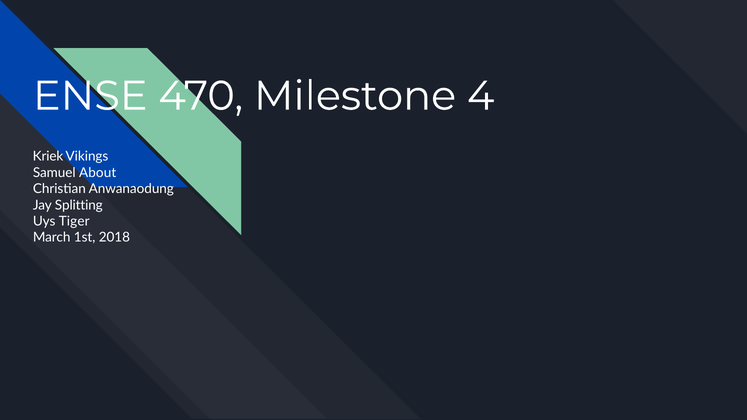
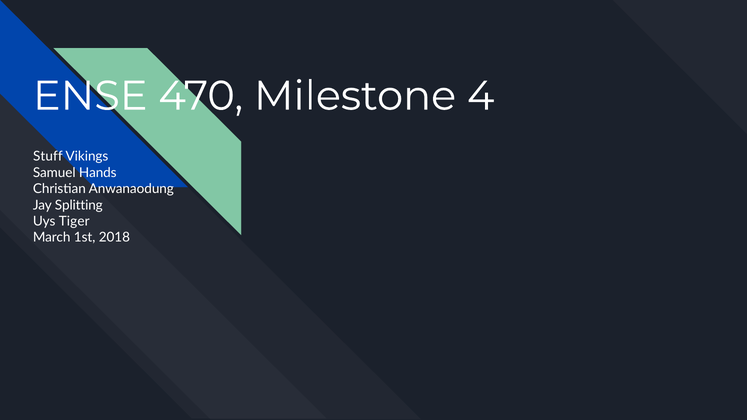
Kriek: Kriek -> Stuff (48, 157)
About: About -> Hands (98, 173)
